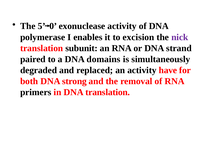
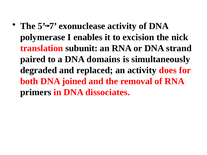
0: 0 -> 7 (53, 26)
nick colour: purple -> black (180, 37)
have: have -> does (168, 70)
strong: strong -> joined (74, 81)
DNA translation: translation -> dissociates (108, 92)
